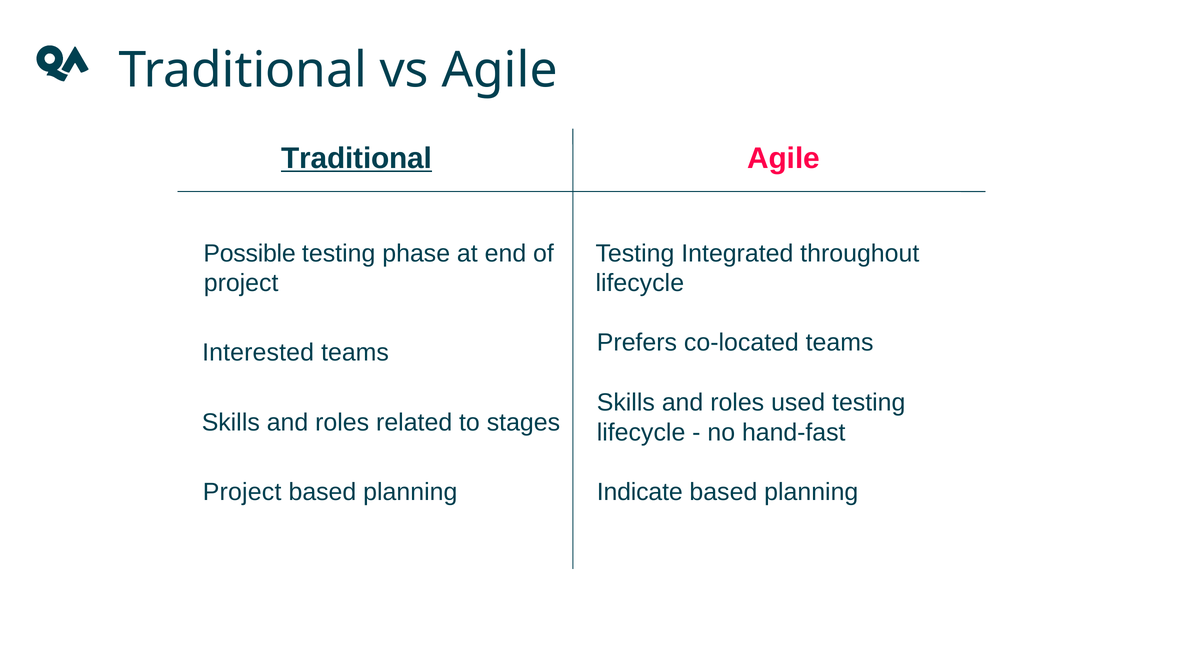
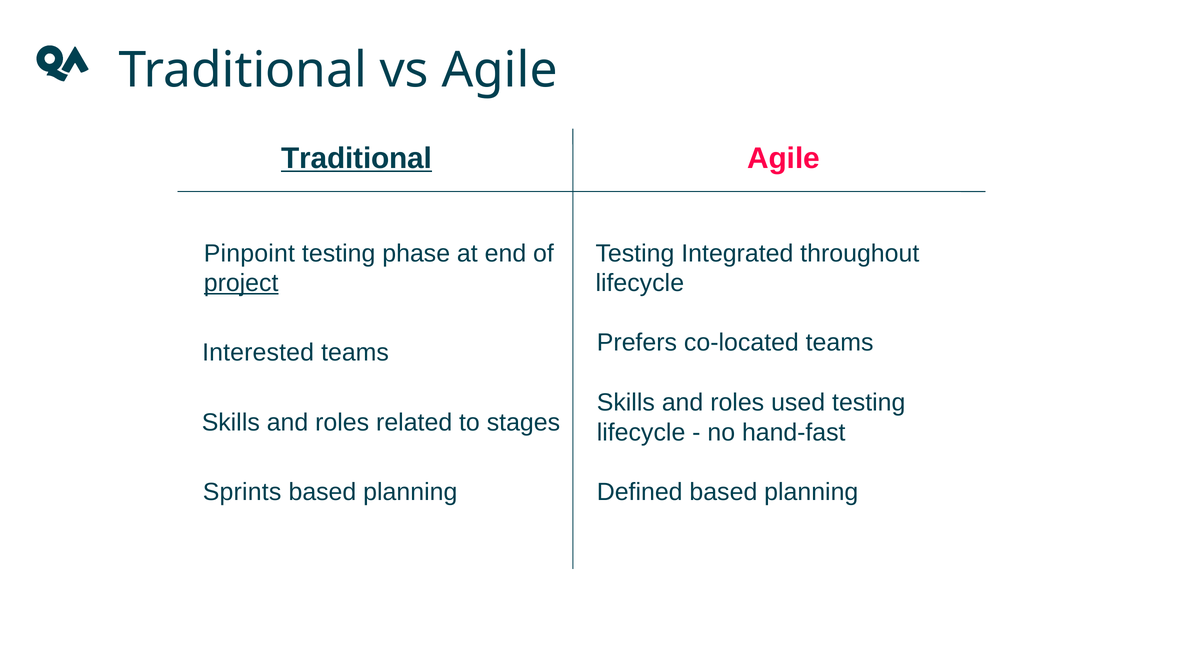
Possible: Possible -> Pinpoint (249, 254)
project underline: none -> present (241, 283)
Project: Project -> Sprints (242, 492)
Indicate: Indicate -> Defined (640, 492)
